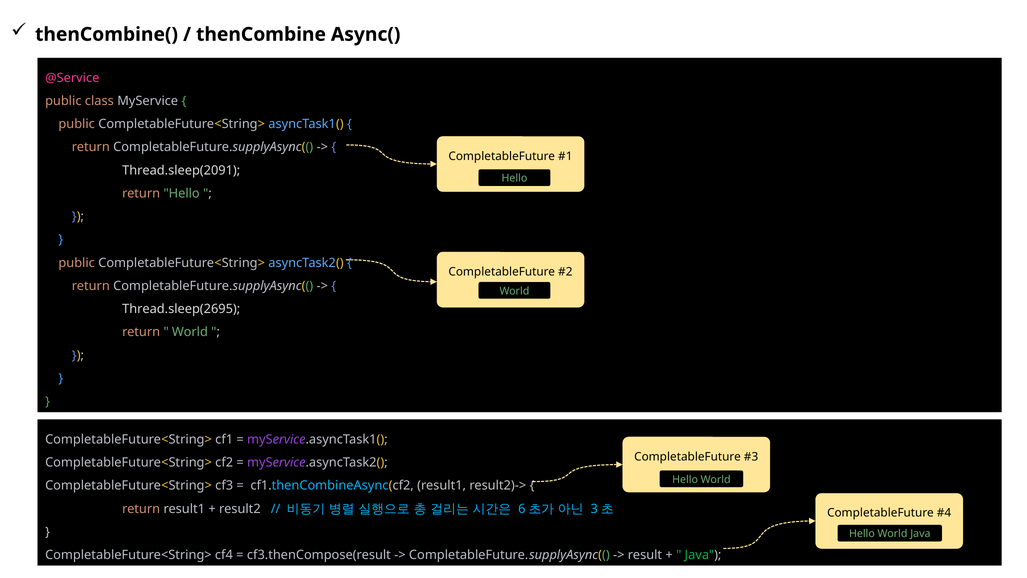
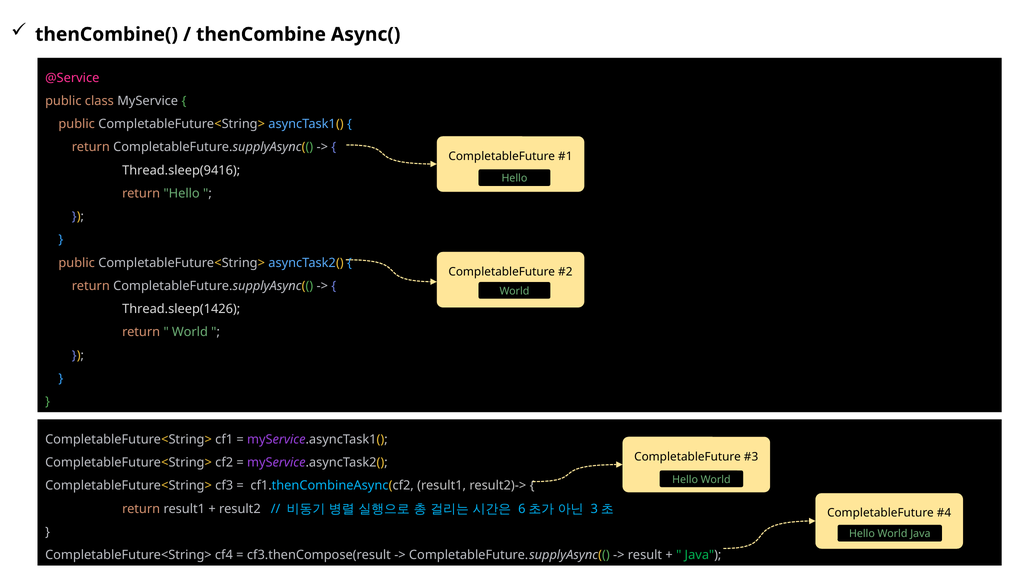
Thread.sleep(2091: Thread.sleep(2091 -> Thread.sleep(9416 (181, 170)
Thread.sleep(2695: Thread.sleep(2695 -> Thread.sleep(1426 (181, 309)
